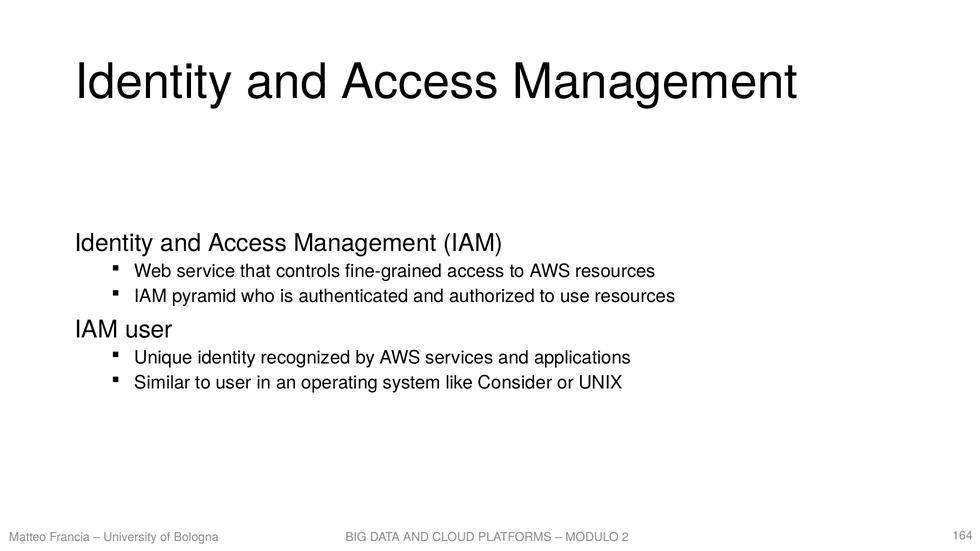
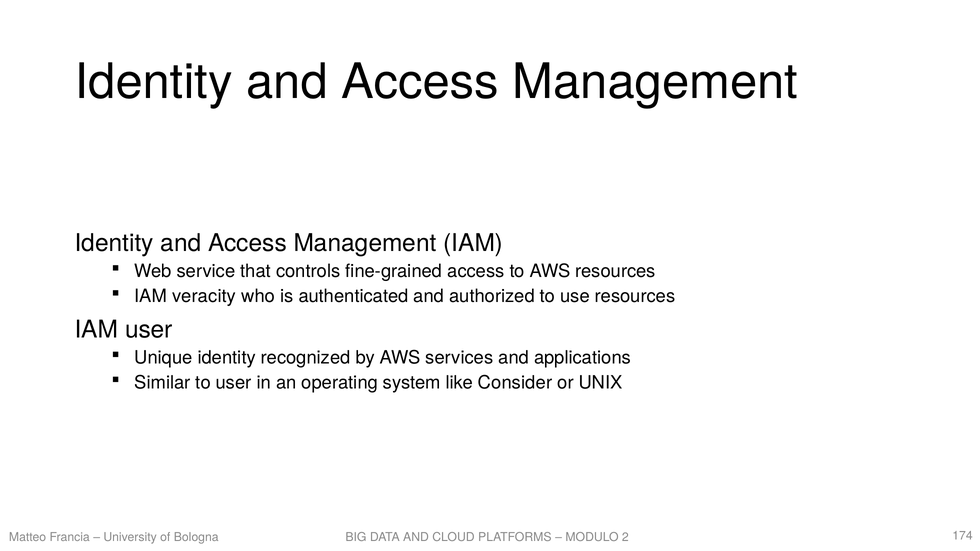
pyramid: pyramid -> veracity (204, 296)
164: 164 -> 174 (963, 536)
